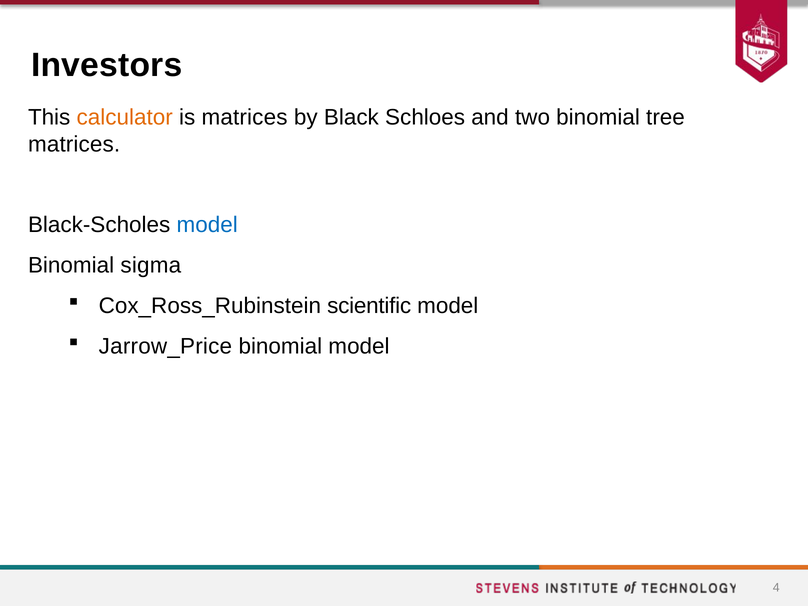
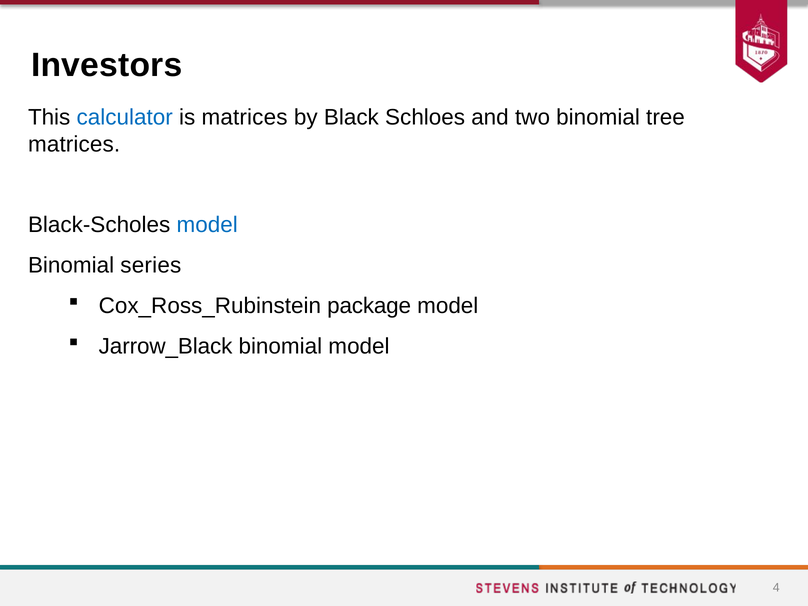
calculator colour: orange -> blue (125, 117)
sigma: sigma -> series (151, 265)
scientific: scientific -> package (369, 306)
Jarrow_Price: Jarrow_Price -> Jarrow_Black (166, 346)
